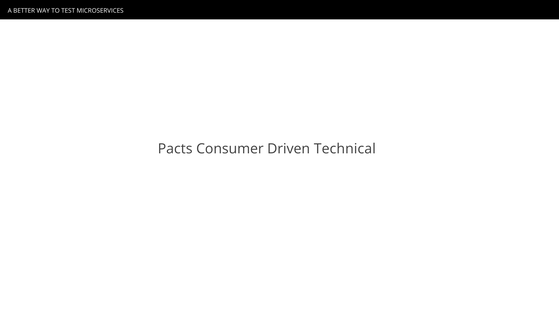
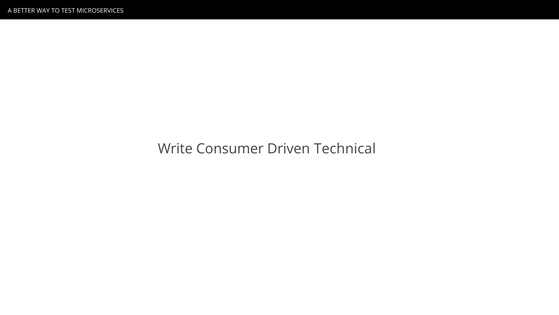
Pacts: Pacts -> Write (175, 149)
